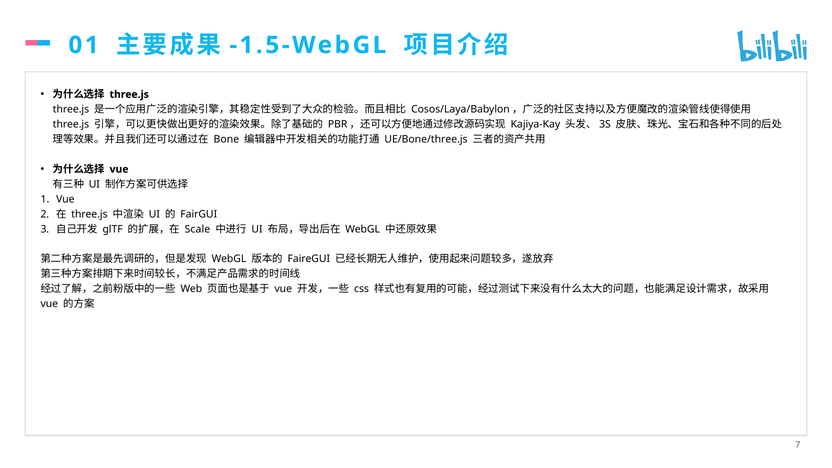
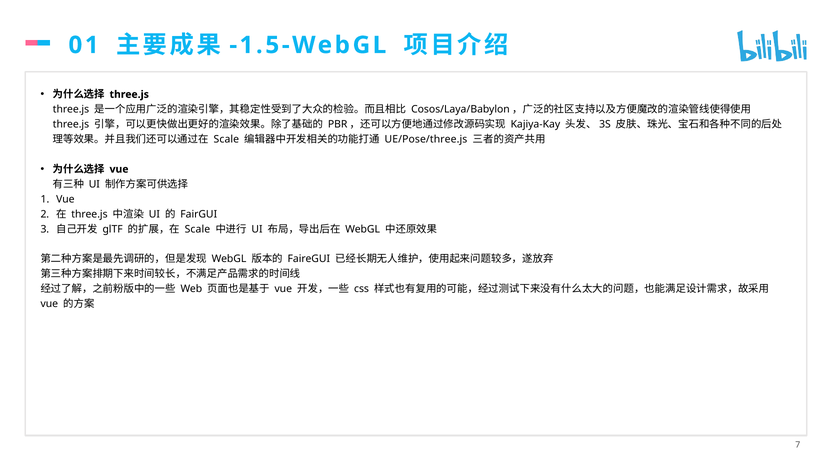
Bone: Bone -> Scale (226, 139)
UE/Bone/three.js: UE/Bone/three.js -> UE/Pose/three.js (426, 139)
